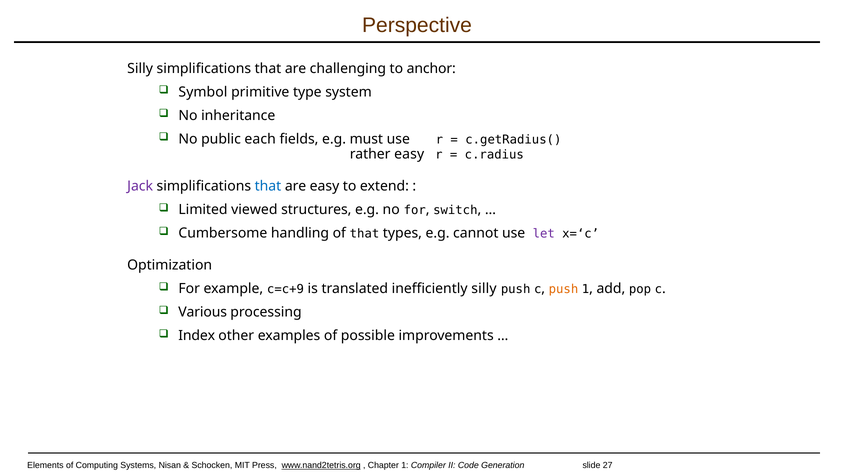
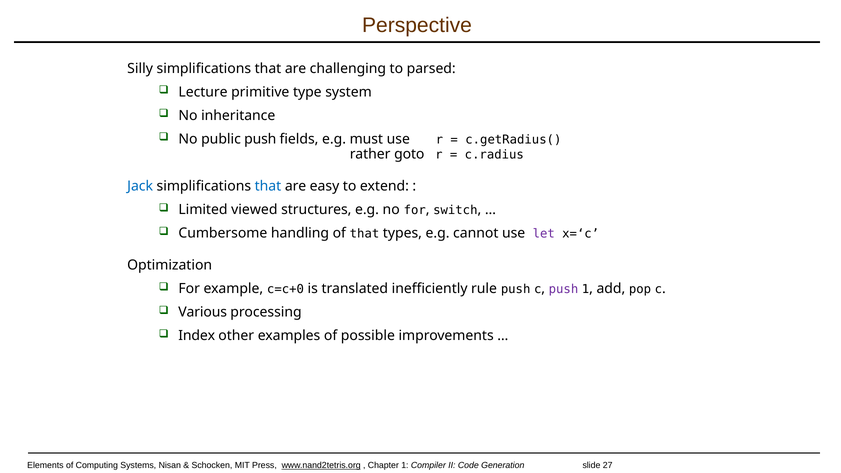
anchor: anchor -> parsed (431, 68)
Symbol: Symbol -> Lecture (203, 92)
public each: each -> push (260, 139)
rather easy: easy -> goto (409, 154)
Jack colour: purple -> blue (140, 186)
c=c+9: c=c+9 -> c=c+0 (285, 289)
inefficiently silly: silly -> rule (484, 289)
push colour: orange -> purple (563, 289)
